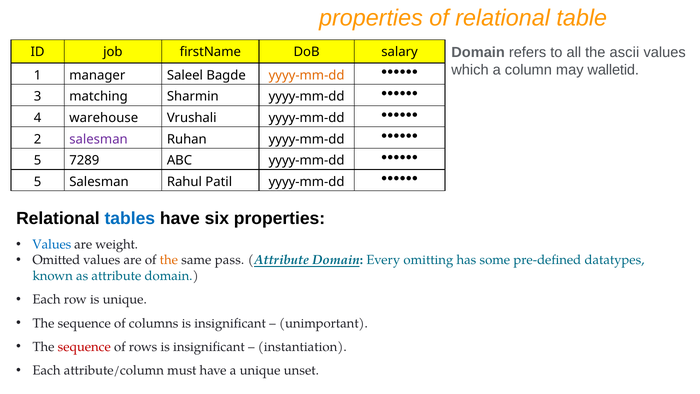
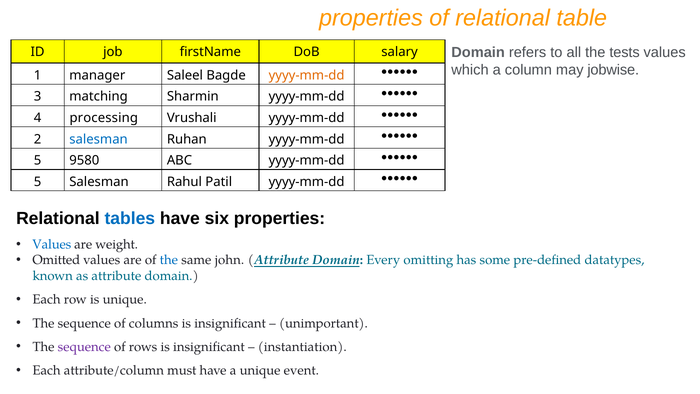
ascii: ascii -> tests (625, 52)
walletid: walletid -> jobwise (613, 70)
warehouse: warehouse -> processing (104, 118)
salesman colour: purple -> blue (99, 139)
7289: 7289 -> 9580 (84, 160)
the colour: orange -> blue (169, 260)
pass: pass -> john (230, 260)
sequence colour: red -> purple (84, 347)
unset: unset -> event (301, 370)
